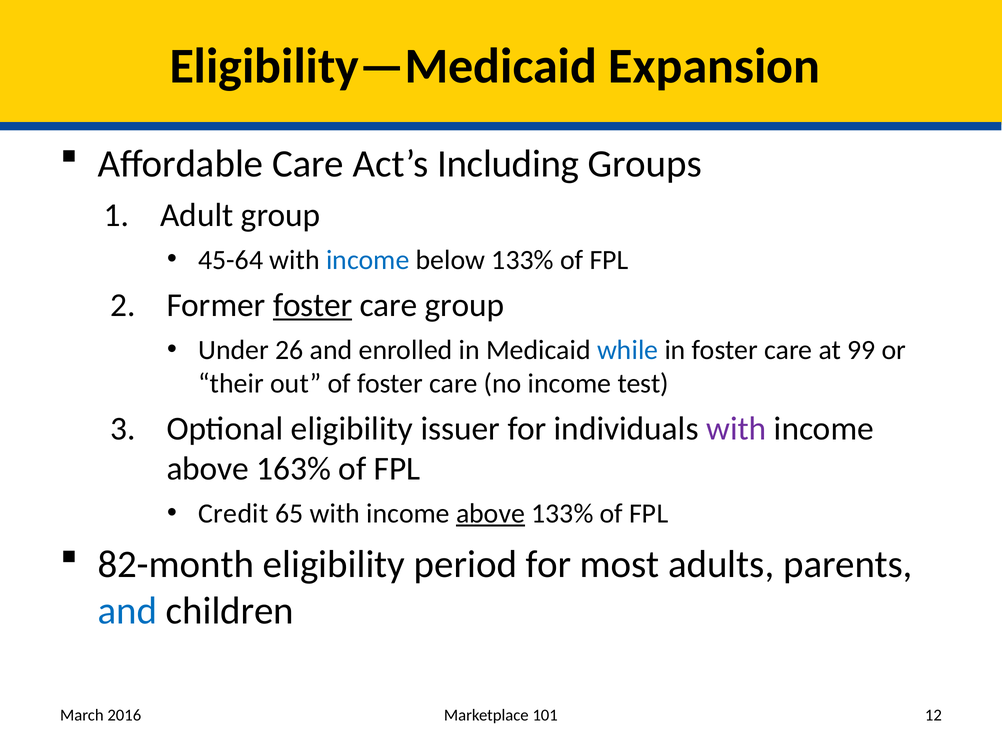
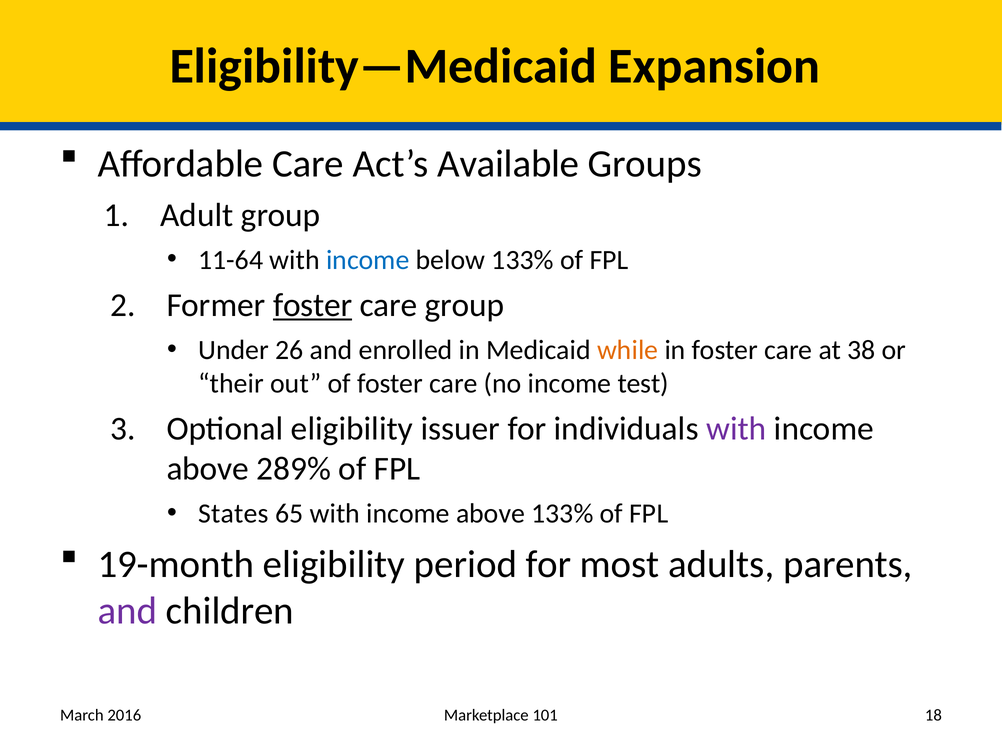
Including: Including -> Available (508, 164)
45-64: 45-64 -> 11-64 (231, 260)
while colour: blue -> orange (628, 350)
99: 99 -> 38 (861, 350)
163%: 163% -> 289% (294, 469)
Credit: Credit -> States (233, 514)
above underline: present -> none (491, 514)
82-month: 82-month -> 19-month (176, 565)
and colour: blue -> purple (127, 611)
12: 12 -> 18 (933, 716)
